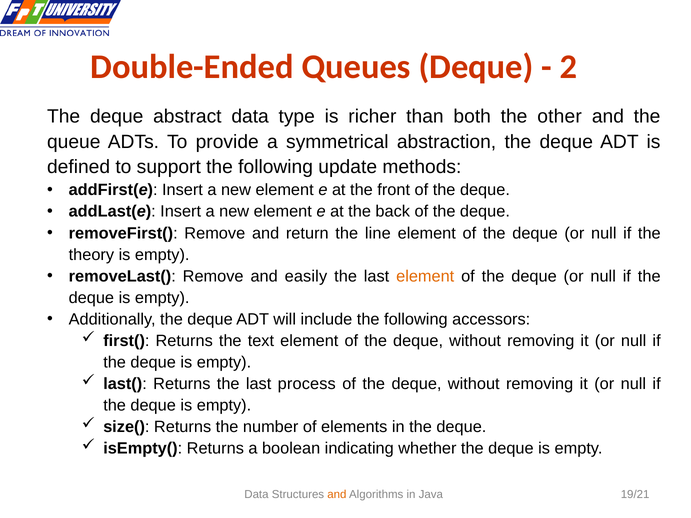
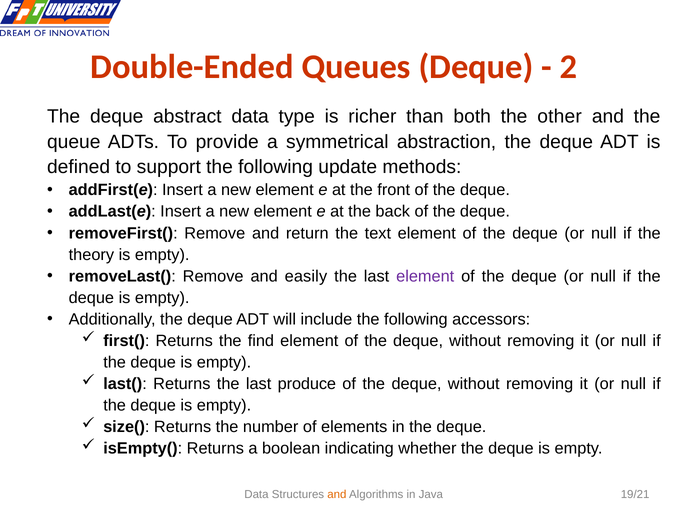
line: line -> text (378, 233)
element colour: orange -> purple (425, 276)
text: text -> find (261, 341)
process: process -> produce (307, 384)
